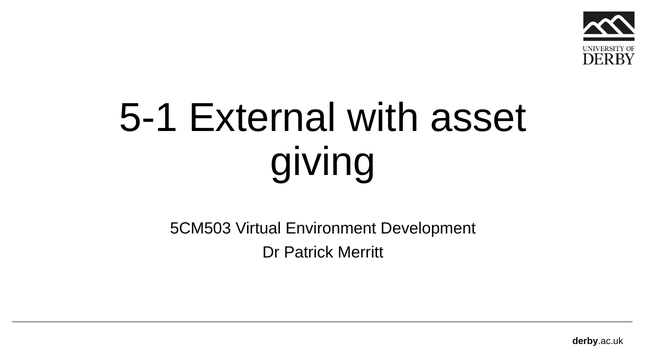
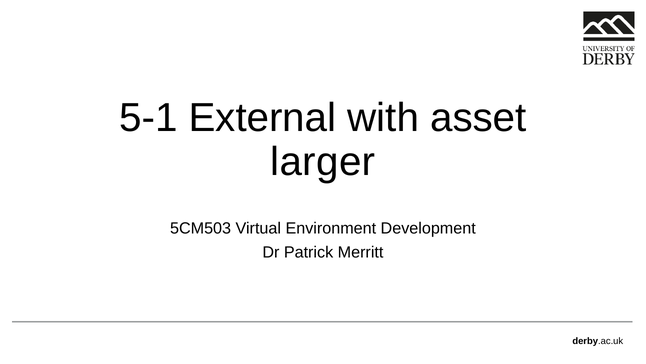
giving: giving -> larger (323, 161)
